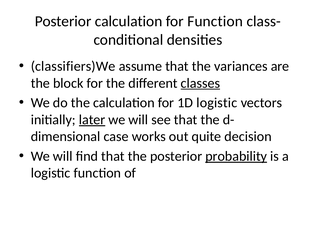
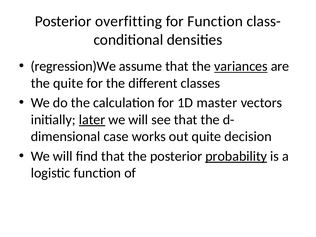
Posterior calculation: calculation -> overfitting (129, 21)
classifiers)We: classifiers)We -> regression)We (73, 66)
variances underline: none -> present (241, 66)
the block: block -> quite (68, 83)
classes underline: present -> none (200, 83)
1D logistic: logistic -> master (217, 103)
